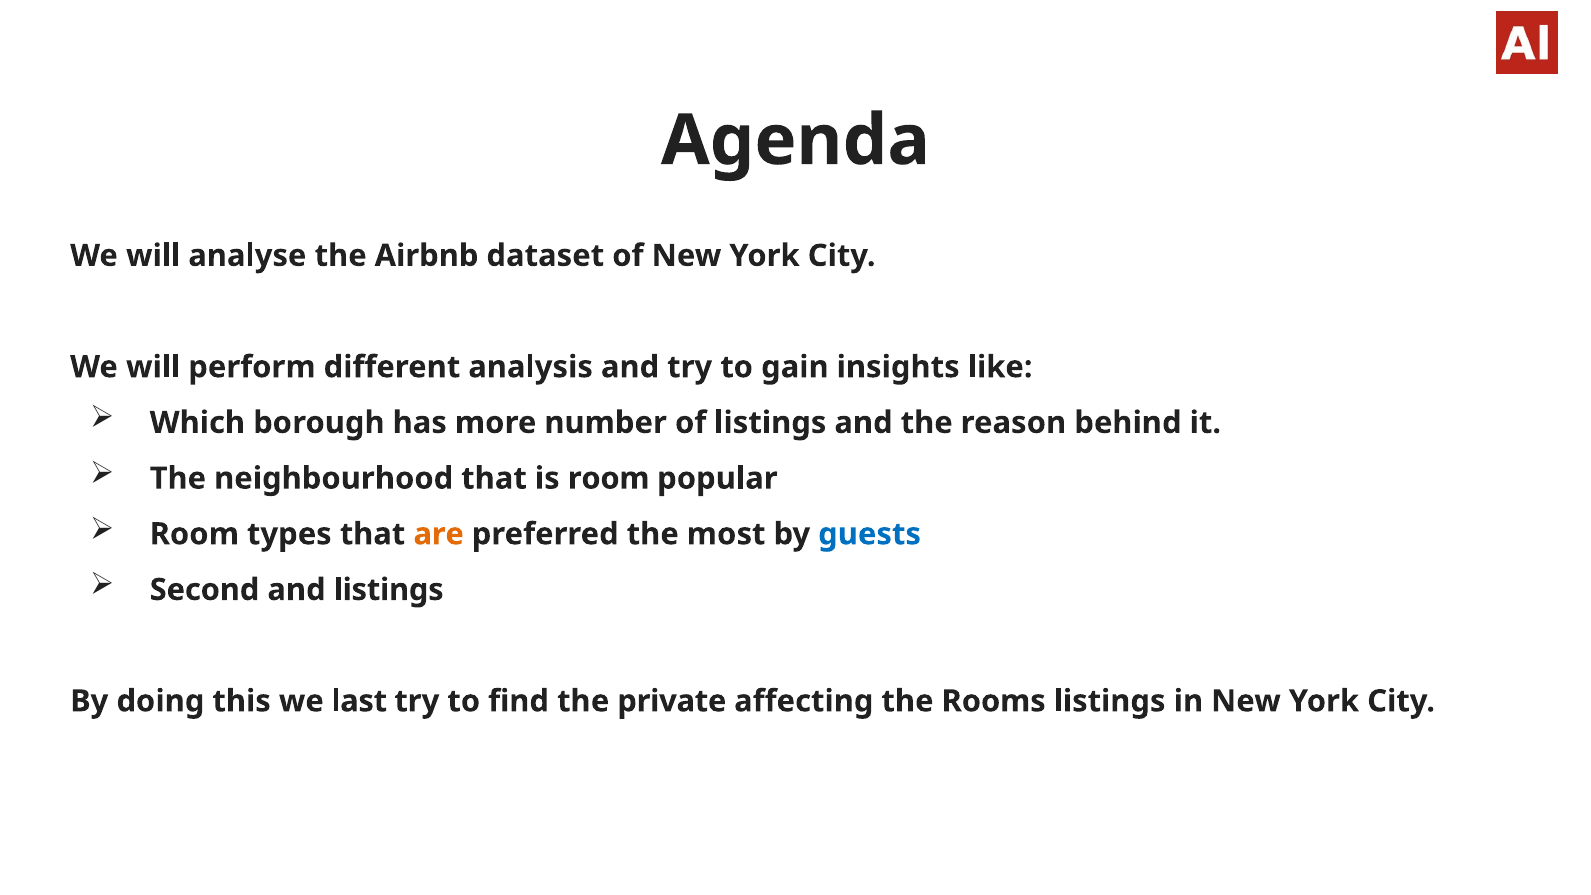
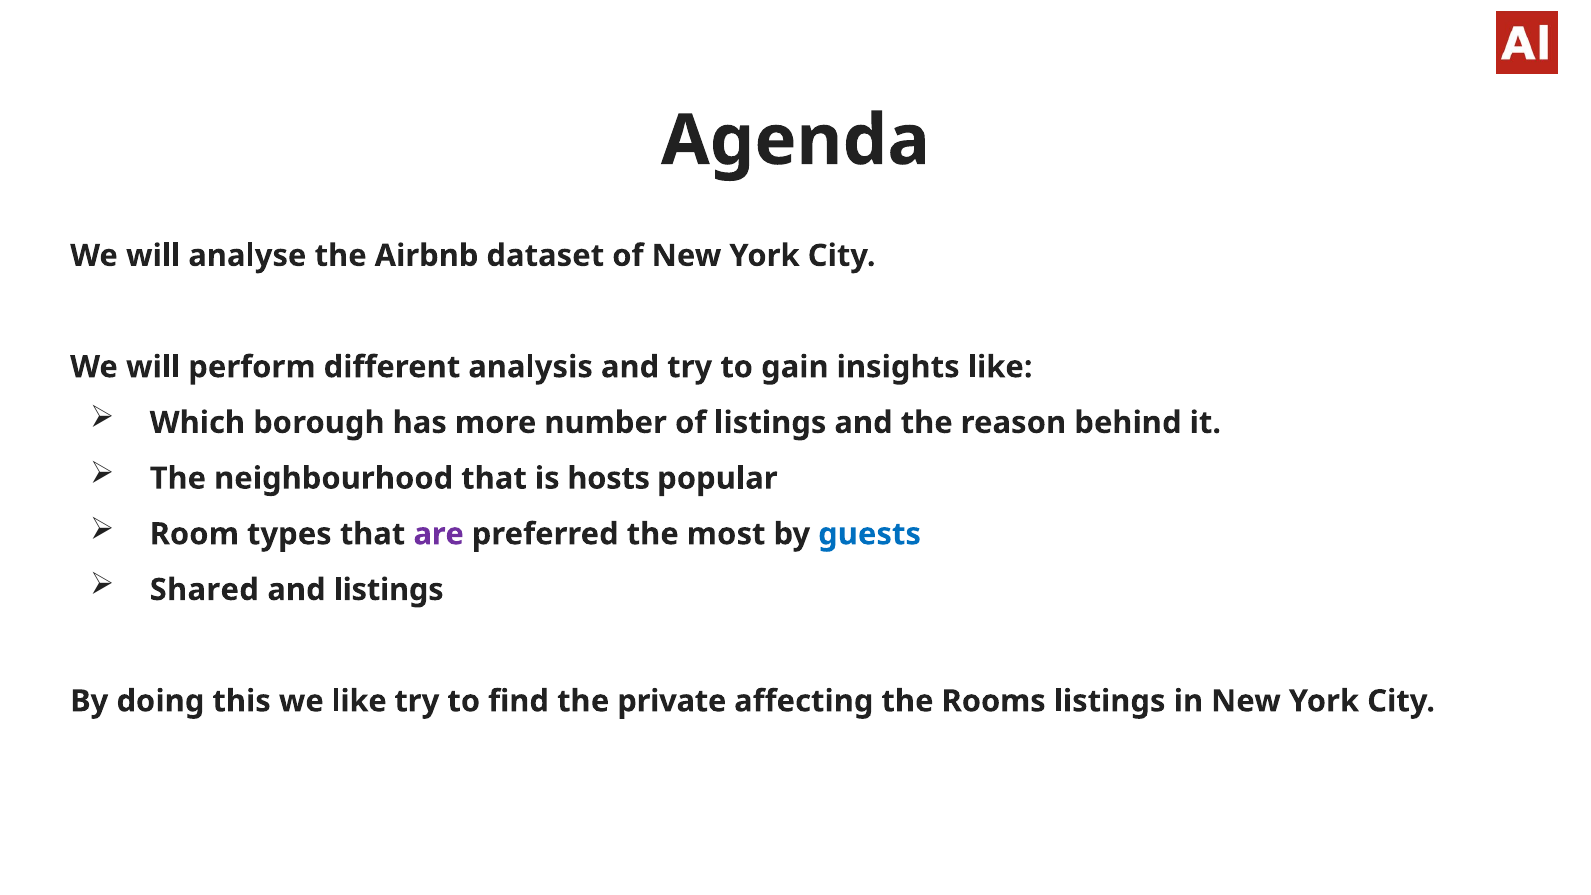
is room: room -> hosts (609, 478)
are colour: orange -> purple (439, 534)
Second: Second -> Shared (204, 590)
we last: last -> like (359, 701)
